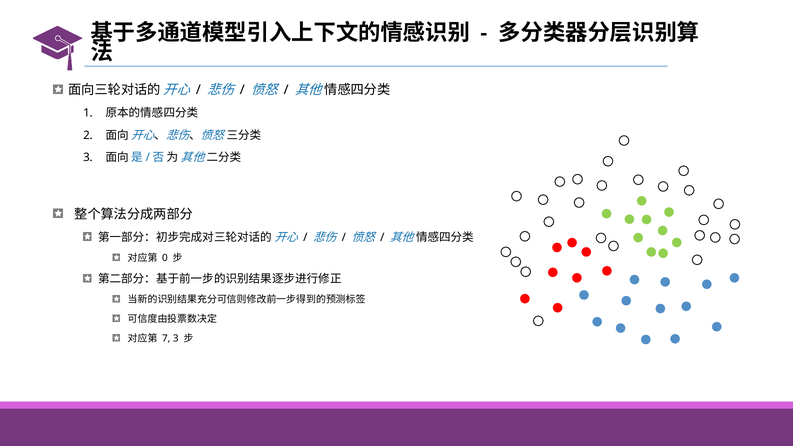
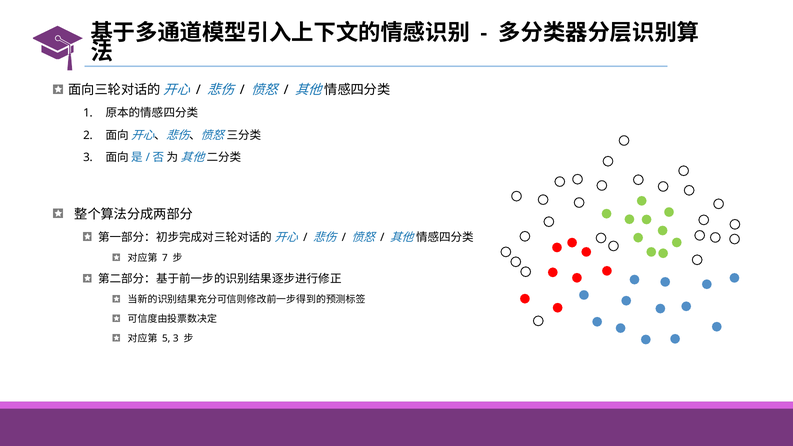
0: 0 -> 7 (165, 258)
7: 7 -> 5 (166, 339)
